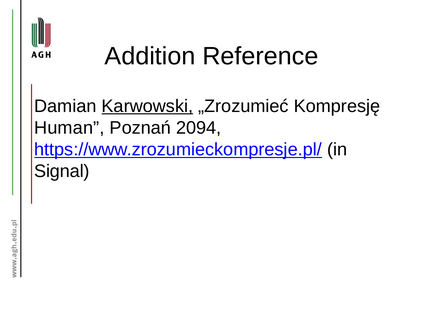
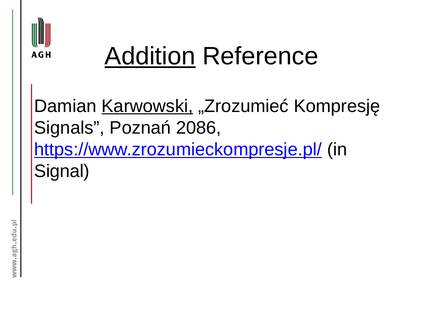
Addition underline: none -> present (150, 56)
Human: Human -> Signals (69, 128)
2094: 2094 -> 2086 (199, 128)
